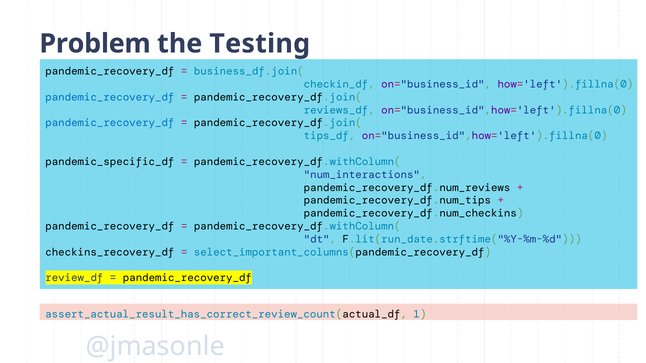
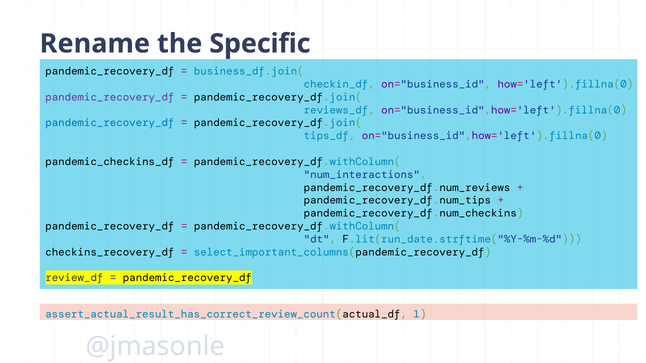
Problem: Problem -> Rename (95, 44)
Testing: Testing -> Specific (260, 44)
pandemic_recovery_df colour: blue -> purple (110, 97)
pandemic_specific_df: pandemic_specific_df -> pandemic_checkins_df (110, 162)
